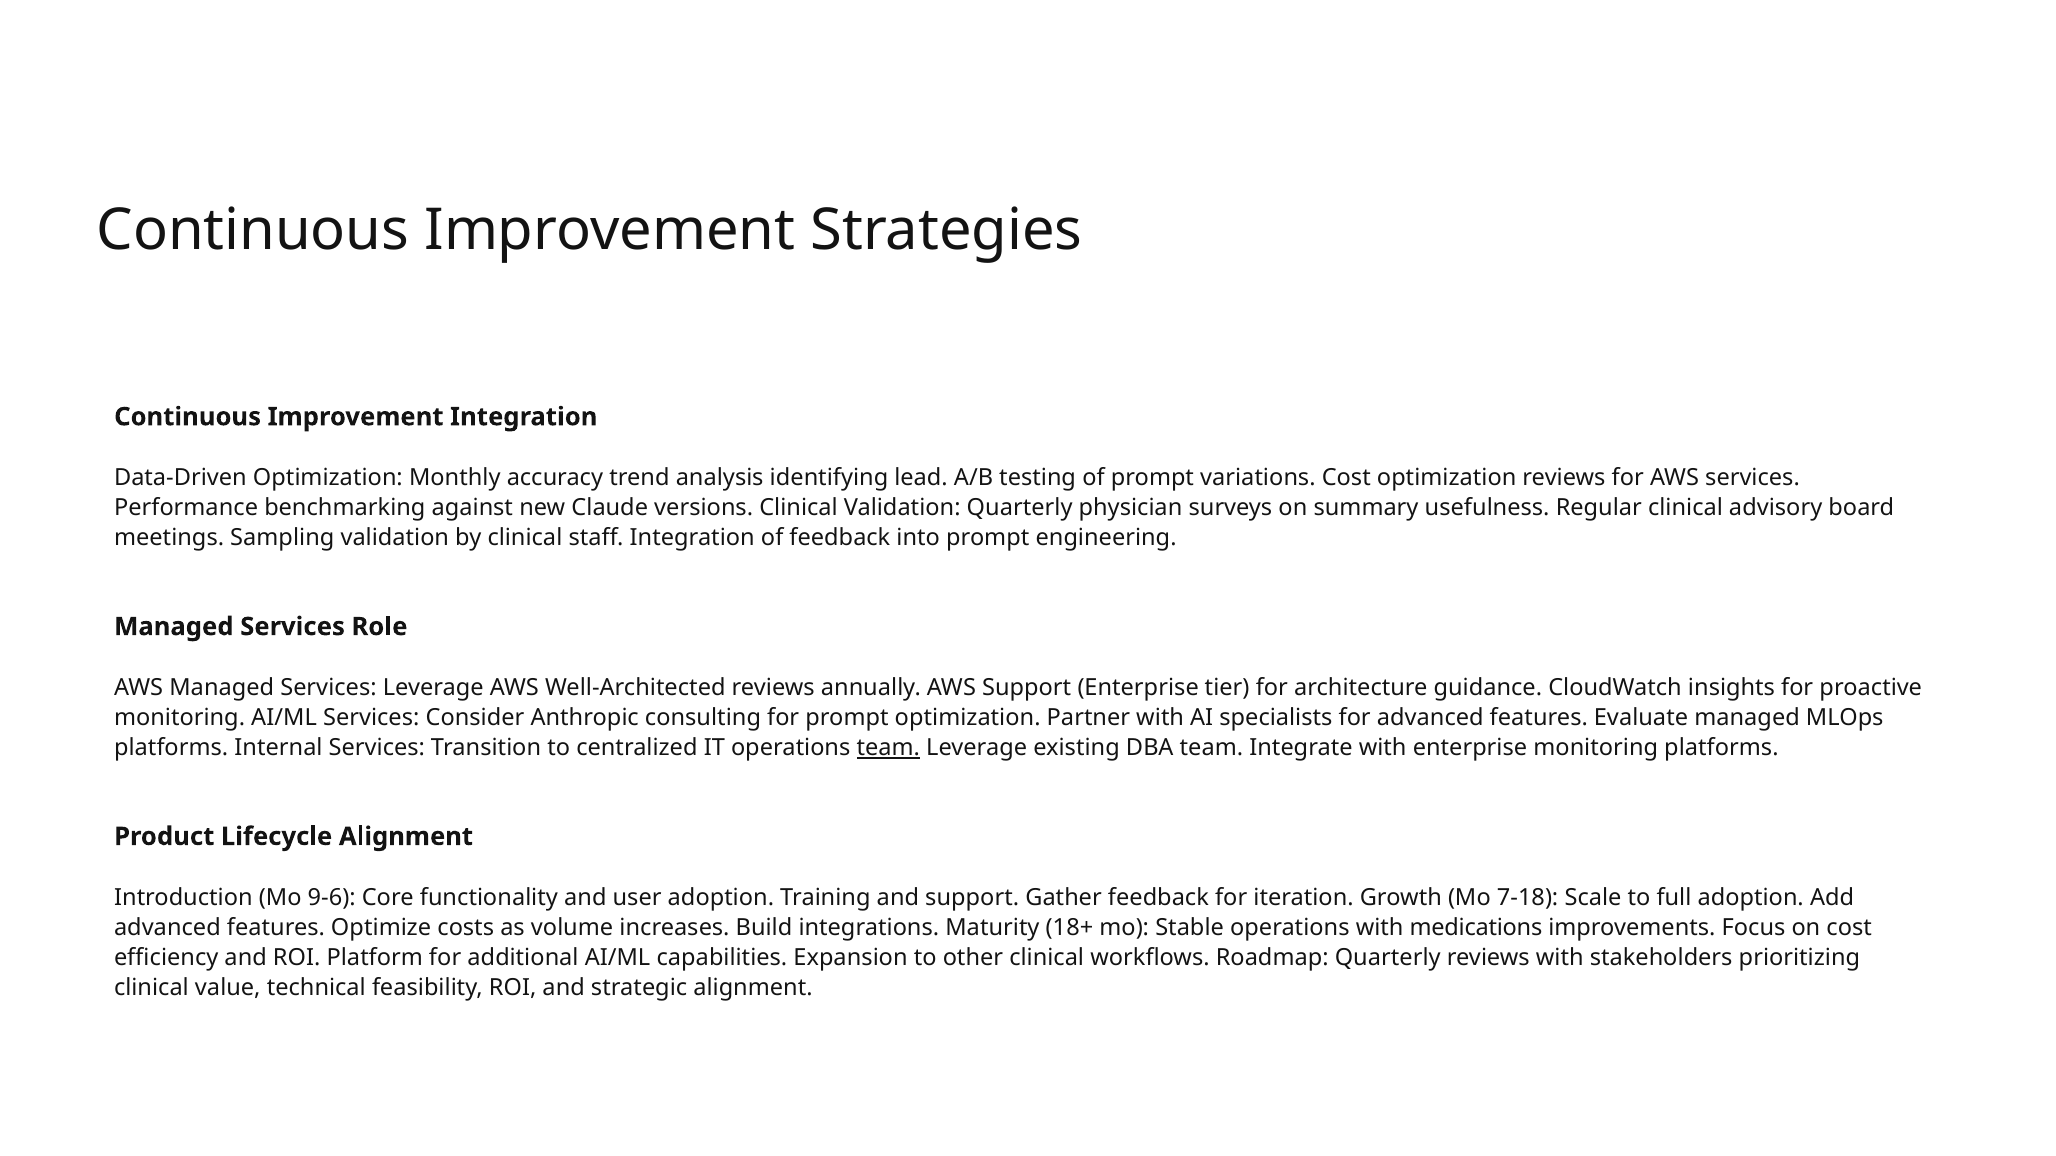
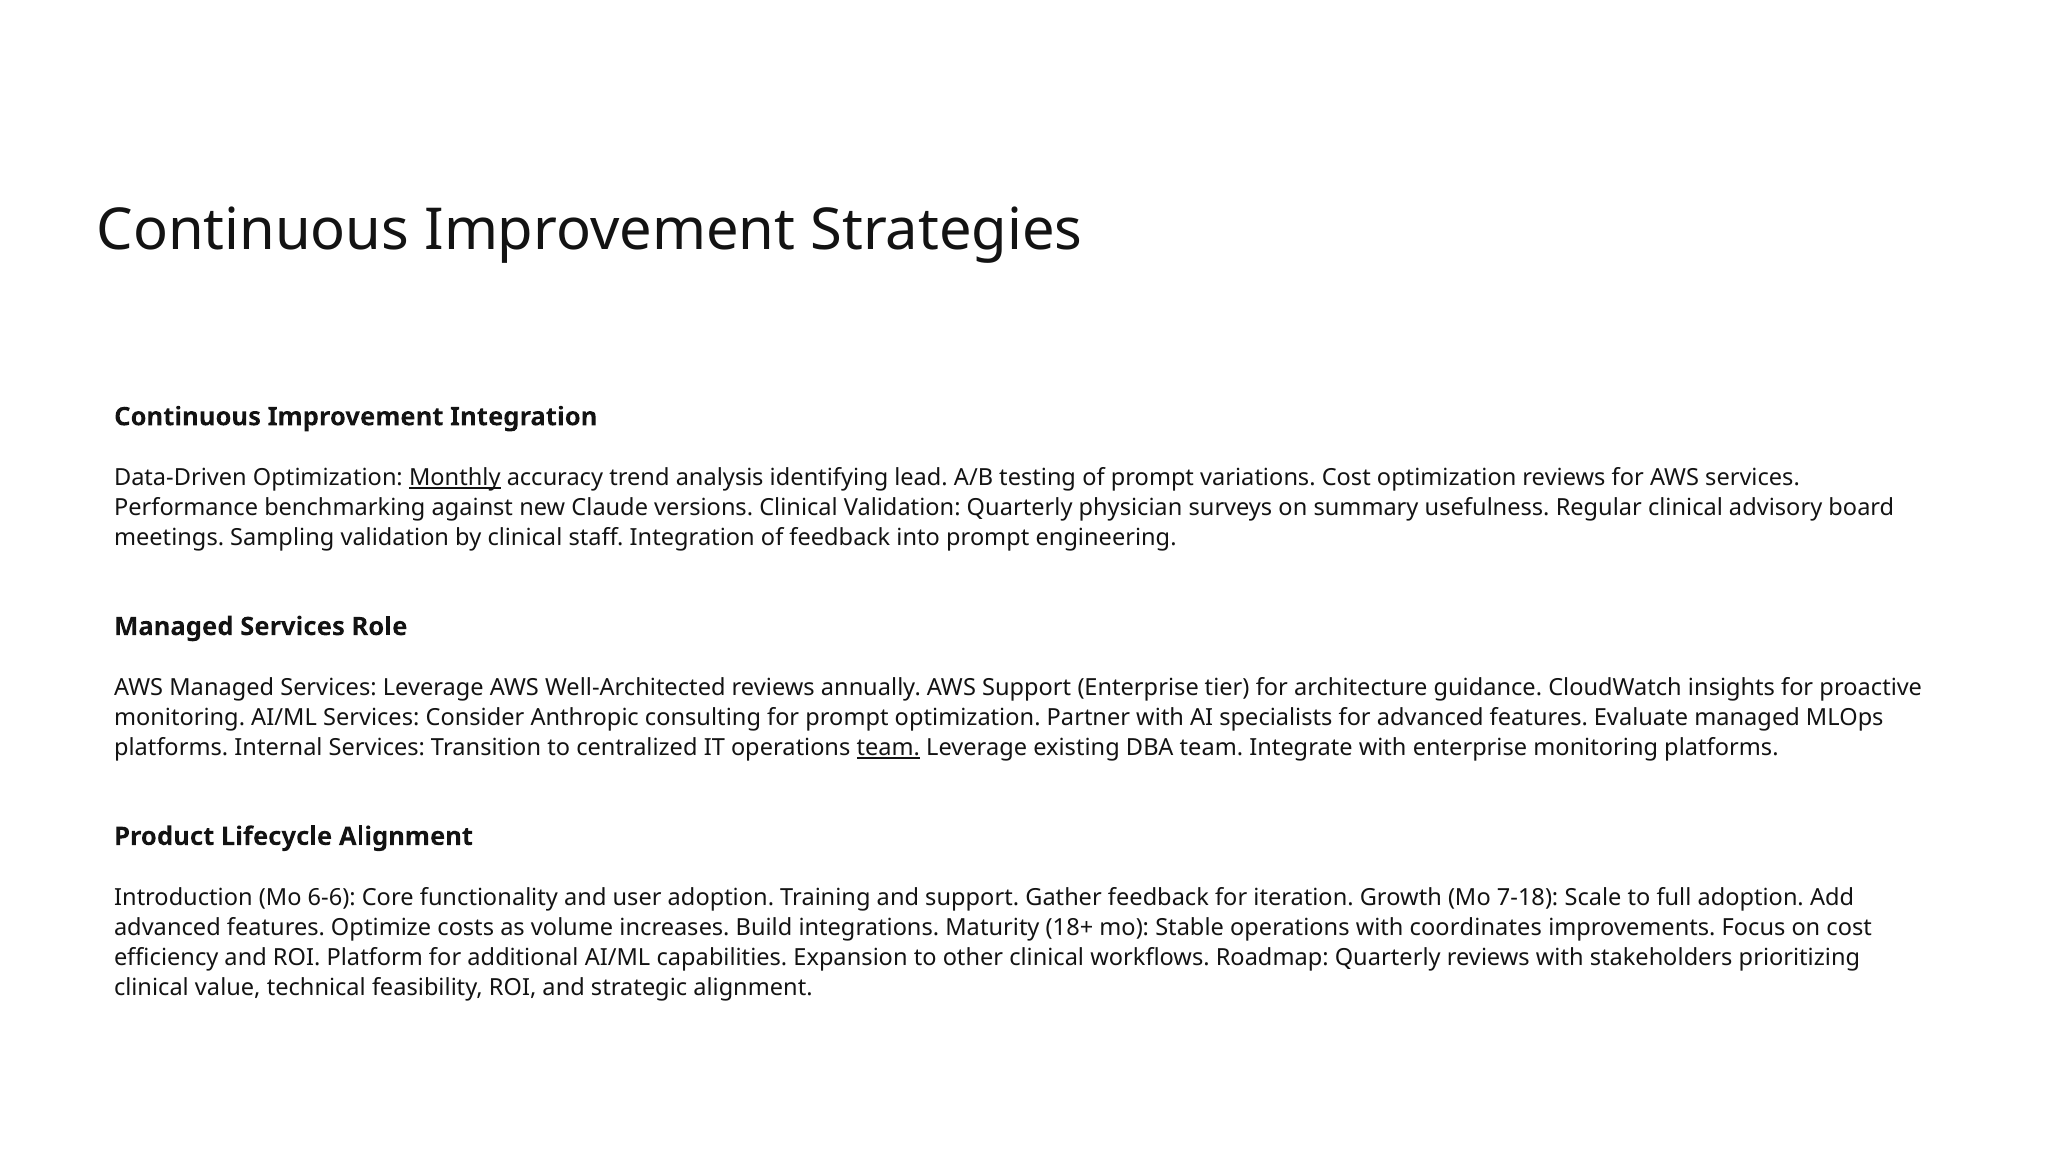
Monthly underline: none -> present (455, 478)
9-6: 9-6 -> 6-6 (332, 898)
medications: medications -> coordinates (1476, 928)
